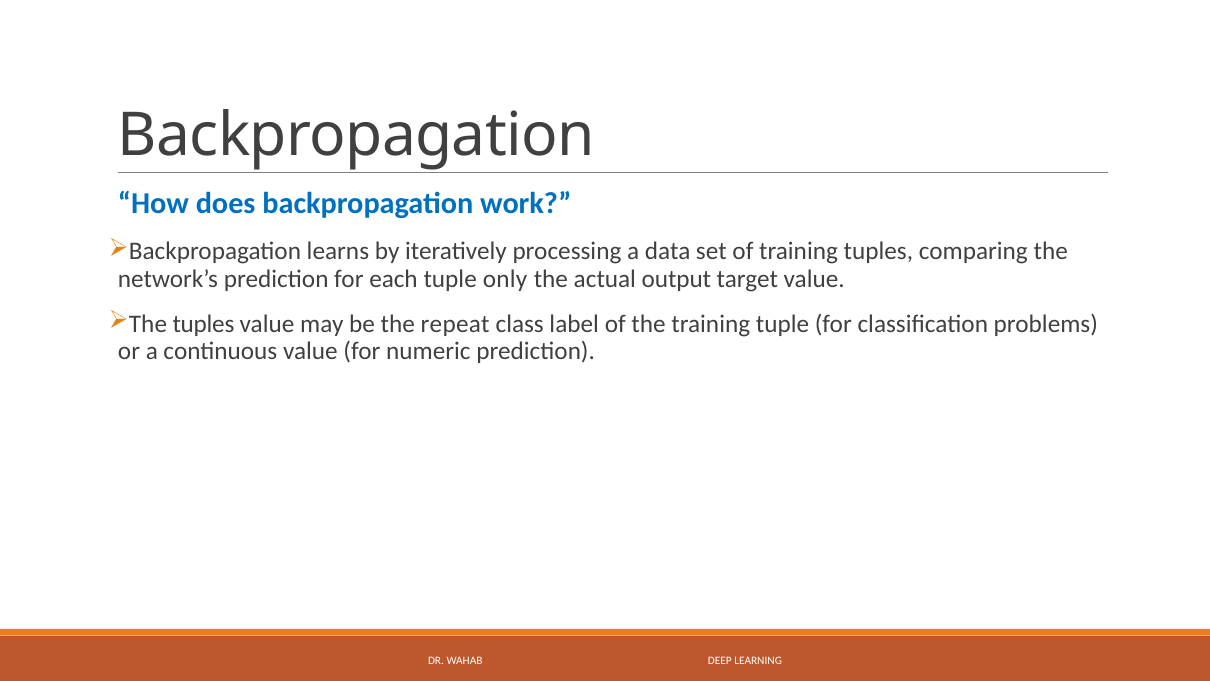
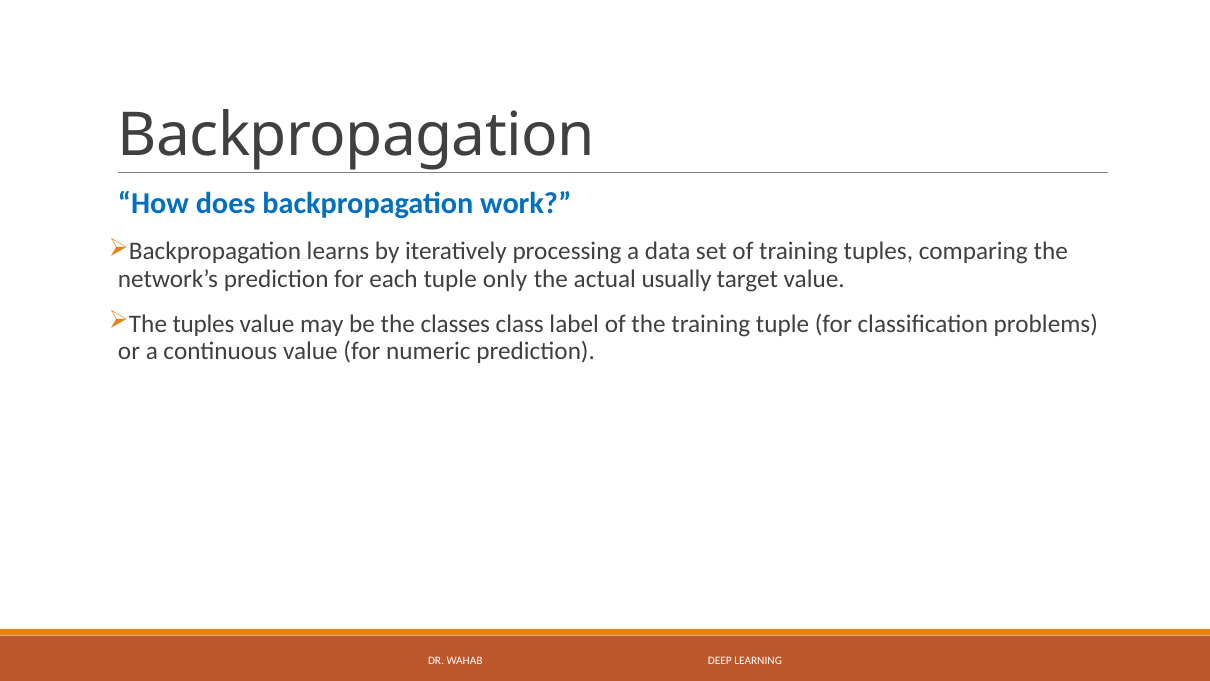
output: output -> usually (676, 279)
repeat: repeat -> classes (455, 324)
